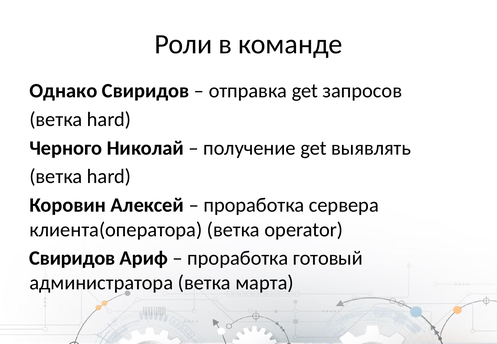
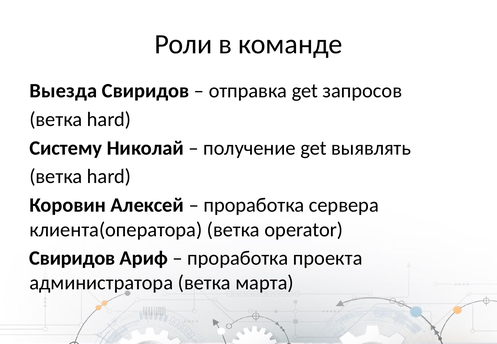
Однако: Однако -> Выезда (63, 91)
Черного: Черного -> Систему (66, 148)
готовый: готовый -> проекта (328, 258)
